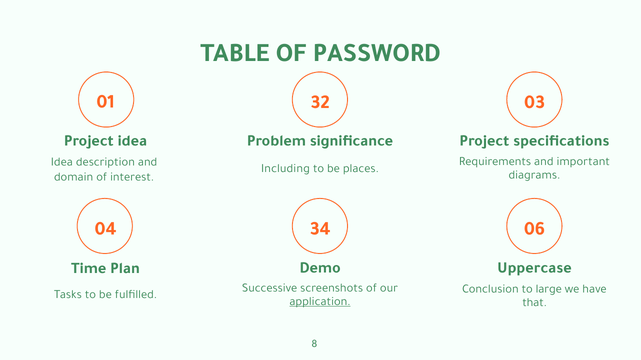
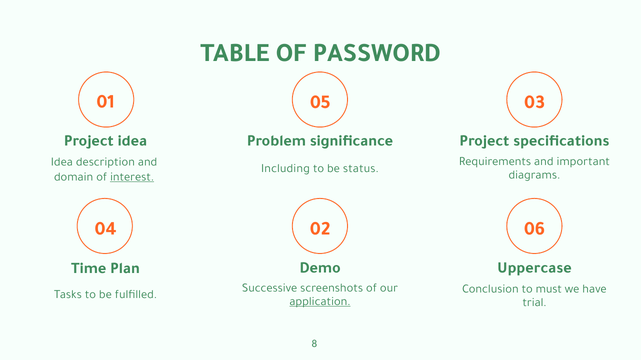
32: 32 -> 05 (320, 102)
places: places -> status (361, 168)
interest underline: none -> present (132, 177)
34: 34 -> 02 (320, 228)
large: large -> must (549, 289)
that: that -> trial (535, 302)
